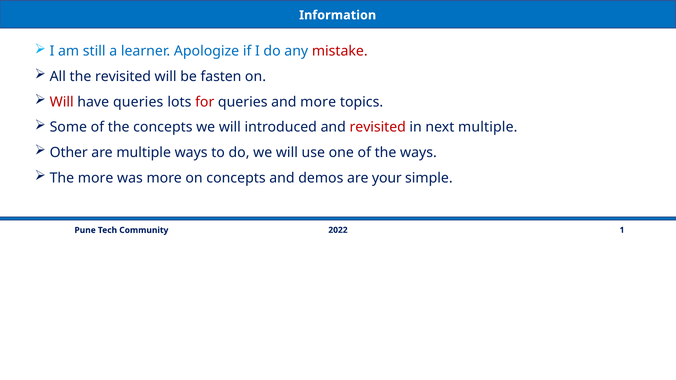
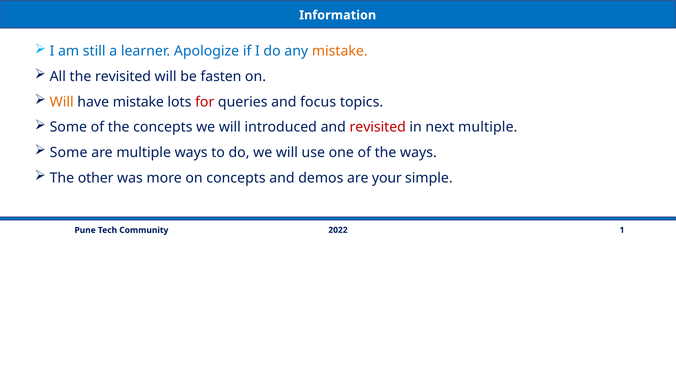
mistake colour: red -> orange (340, 51)
Will colour: red -> orange (62, 102)
have queries: queries -> mistake (138, 102)
and more: more -> focus (318, 102)
Other: Other -> Some (69, 153)
The more: more -> other (96, 178)
